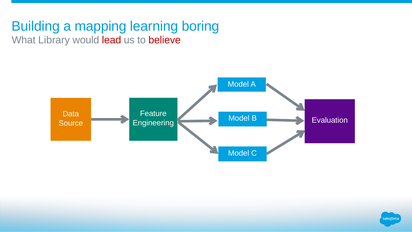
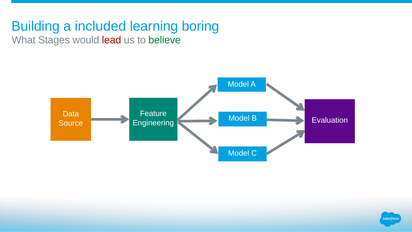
mapping: mapping -> included (100, 26)
Library: Library -> Stages (54, 40)
believe colour: red -> green (165, 40)
